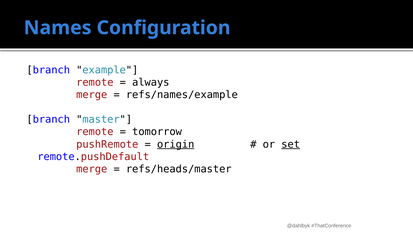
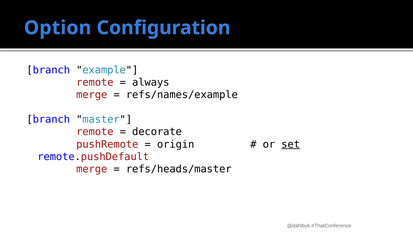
Names: Names -> Option (58, 28)
tomorrow: tomorrow -> decorate (157, 132)
origin underline: present -> none (176, 144)
